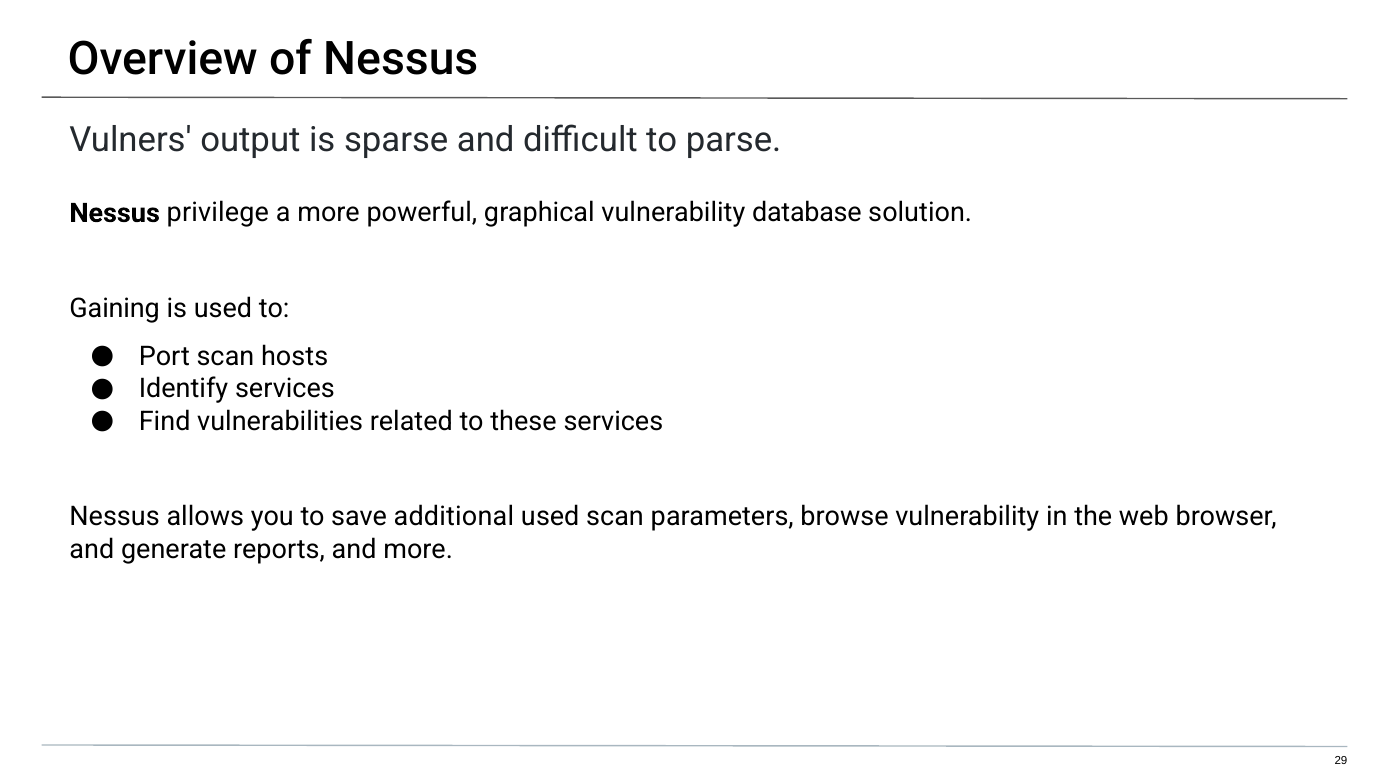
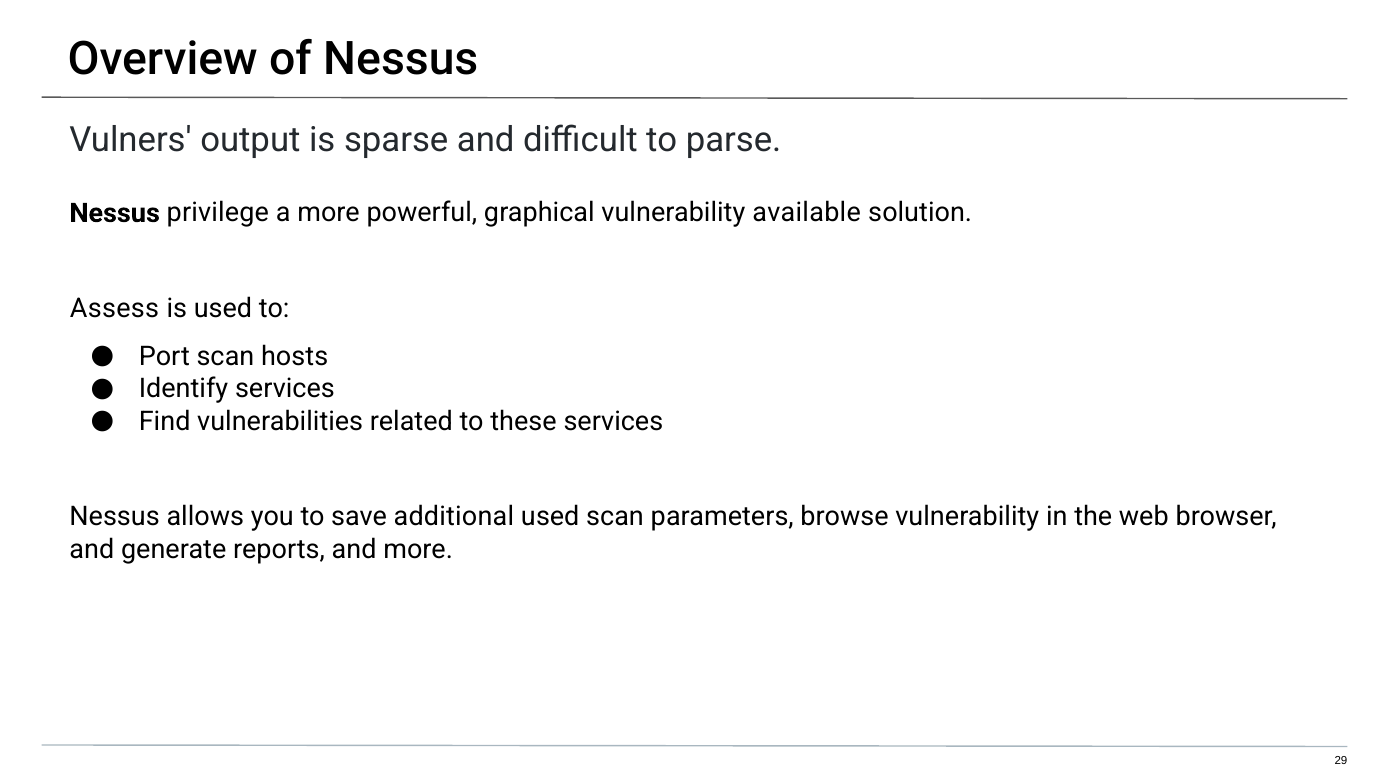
database: database -> available (807, 213)
Gaining: Gaining -> Assess (114, 309)
